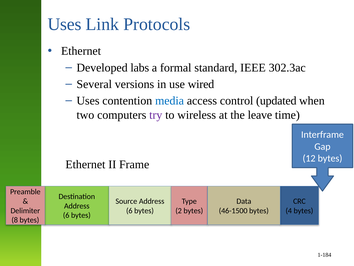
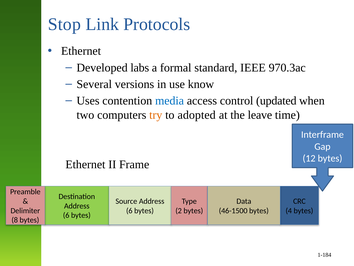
Uses: Uses -> Stop (64, 24)
302.3ac: 302.3ac -> 970.3ac (287, 67)
wired: wired -> know (201, 84)
try colour: purple -> orange (156, 115)
wireless: wireless -> adopted (197, 115)
